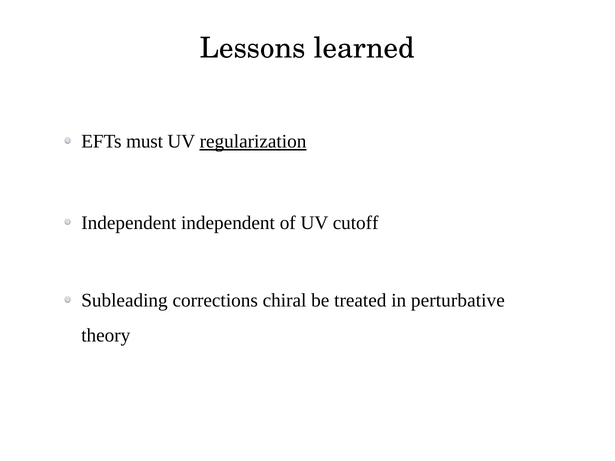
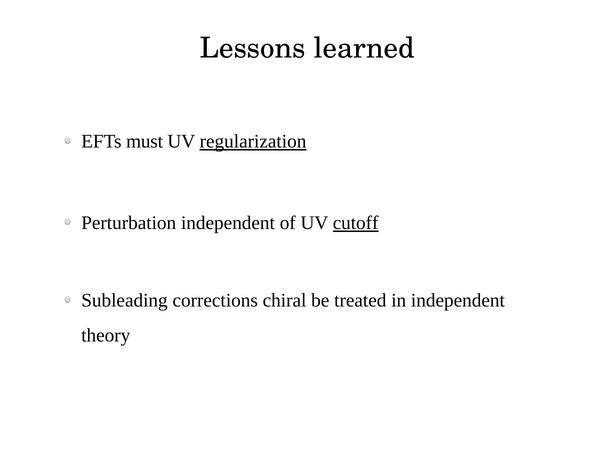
Independent: Independent -> Perturbation (129, 223)
cutoff underline: none -> present (356, 223)
in perturbative: perturbative -> independent (458, 301)
